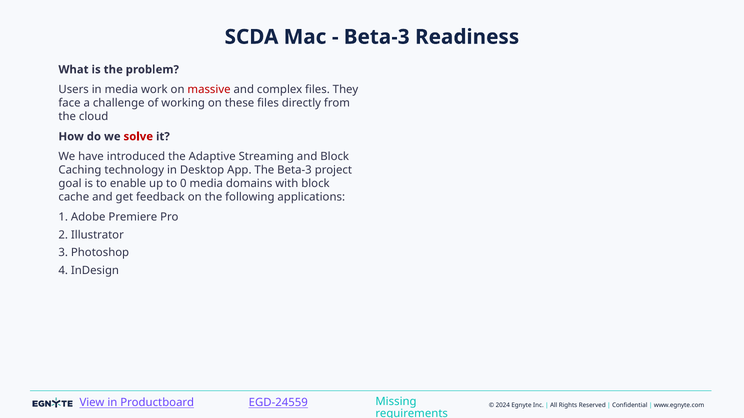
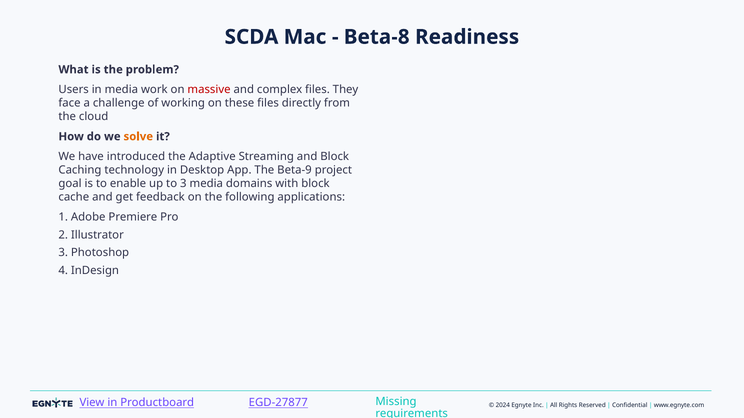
Beta-3: Beta-3 -> Beta-8 (377, 37)
solve colour: red -> orange (138, 137)
The Beta-3: Beta-3 -> Beta-9 (294, 170)
to 0: 0 -> 3 (183, 184)
EGD-24559: EGD-24559 -> EGD-27877 (278, 403)
